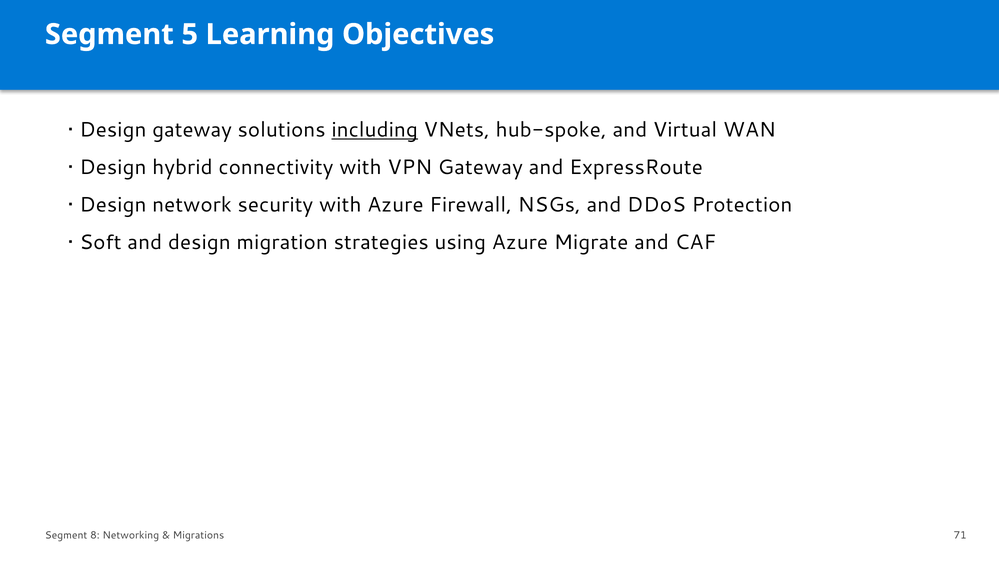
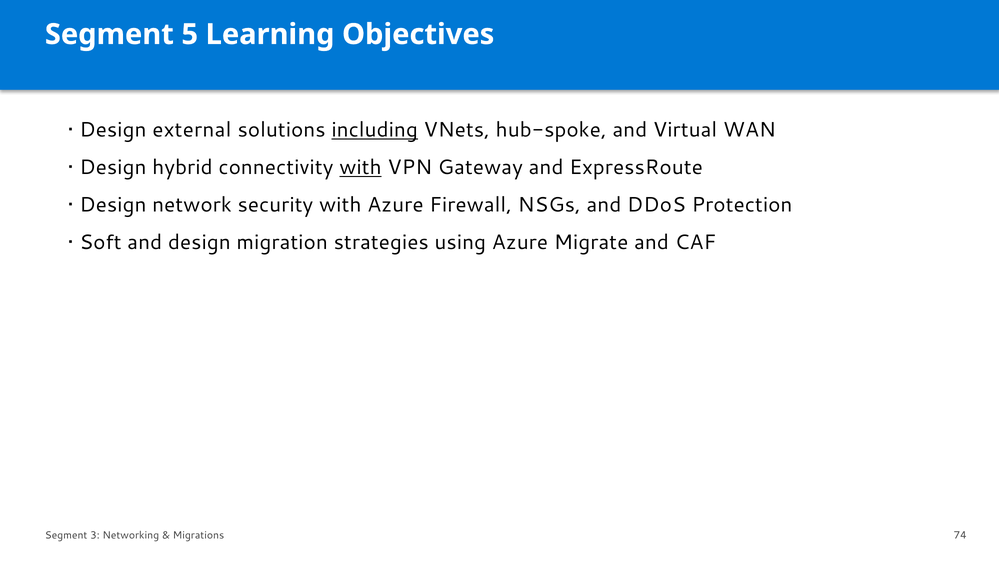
Design gateway: gateway -> external (192, 130)
with underline: none -> present (360, 167)
8: 8 -> 3 (95, 535)
71: 71 -> 74 (960, 535)
